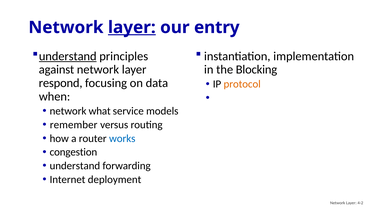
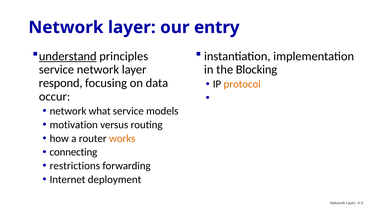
layer underline: present -> none (132, 27)
against: against -> service (56, 70)
when: when -> occur (55, 96)
remember: remember -> motivation (74, 125)
works colour: blue -> orange (122, 138)
congestion: congestion -> connecting (73, 152)
understand: understand -> restrictions (75, 166)
